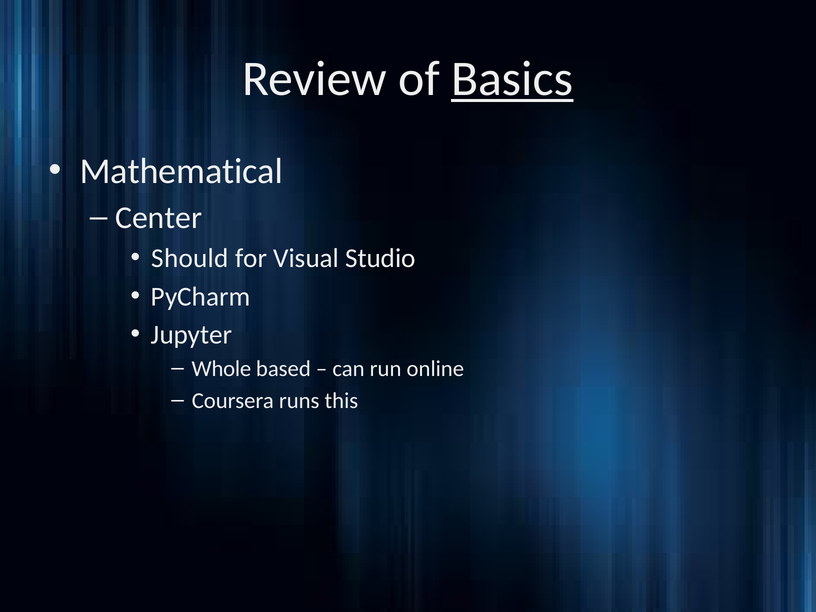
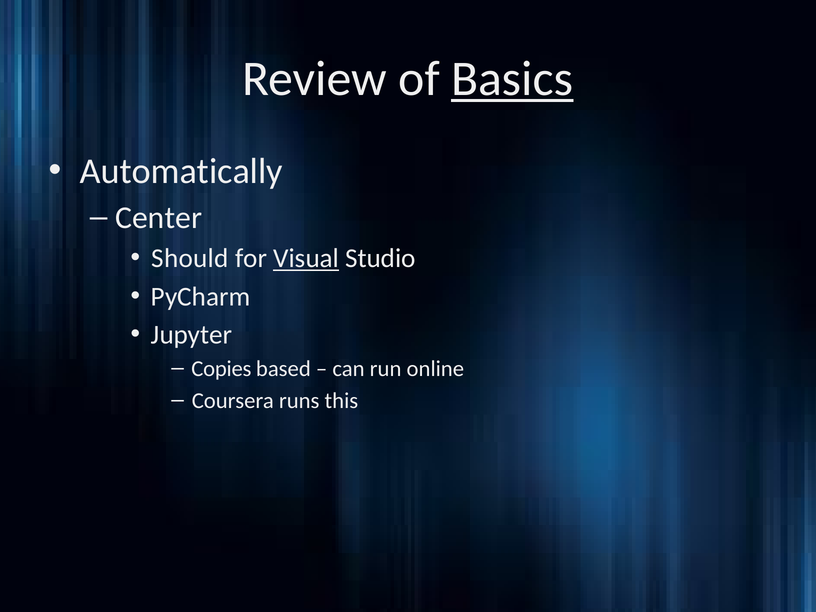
Mathematical: Mathematical -> Automatically (181, 171)
Visual underline: none -> present (306, 258)
Whole: Whole -> Copies (221, 369)
